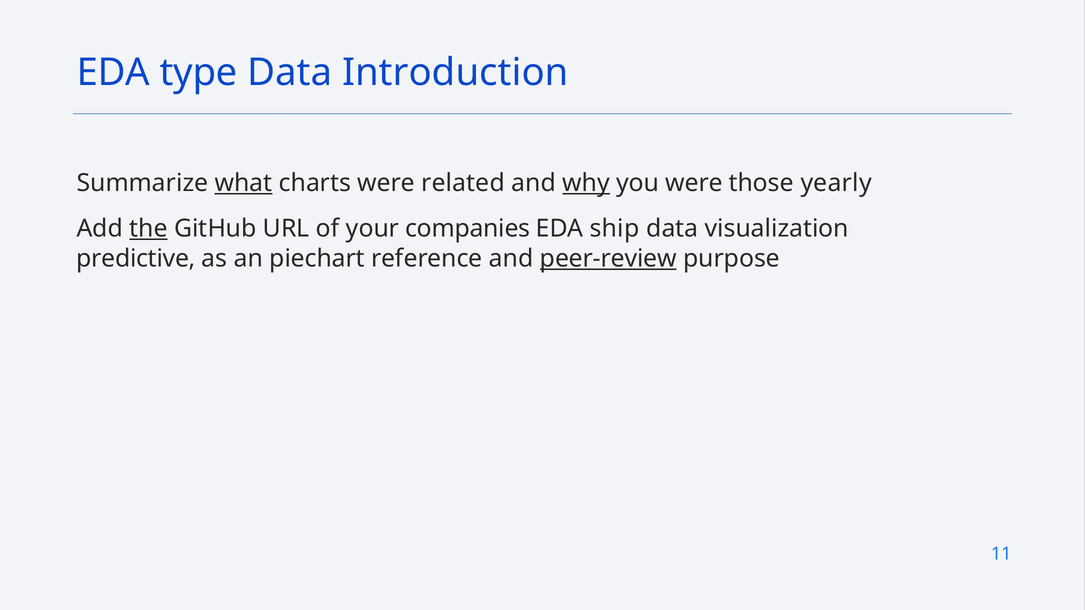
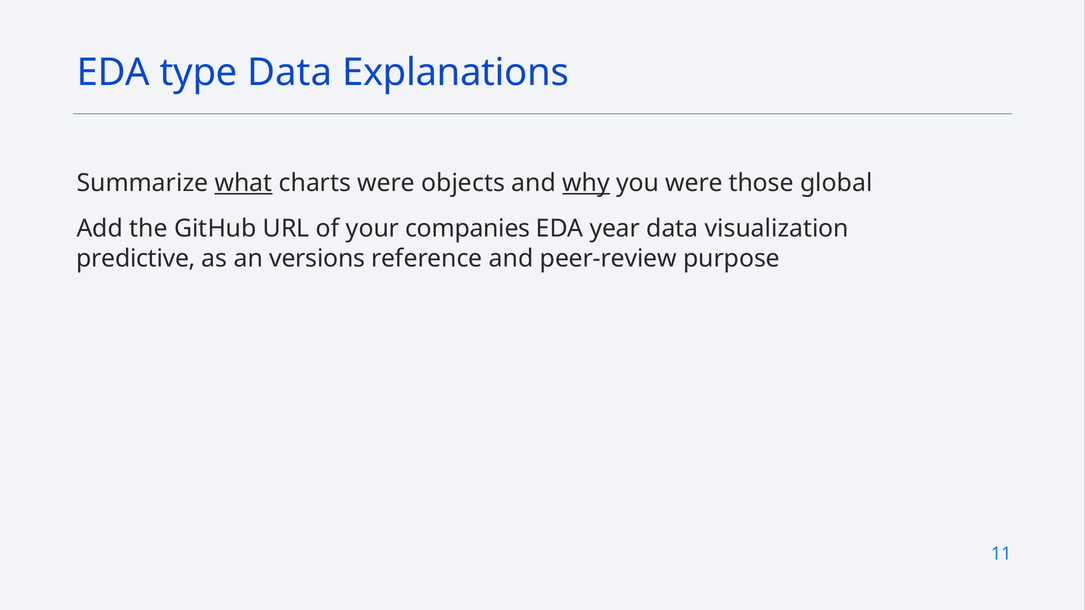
Introduction: Introduction -> Explanations (456, 72)
related: related -> objects (463, 183)
yearly: yearly -> global (836, 183)
the underline: present -> none (149, 229)
ship: ship -> year (615, 229)
piechart: piechart -> versions (317, 259)
peer-review underline: present -> none (608, 259)
